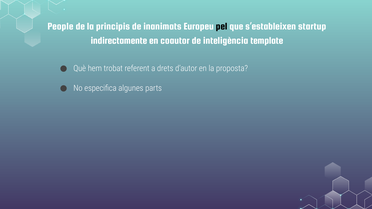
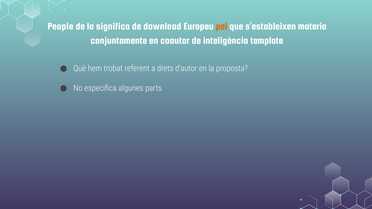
principis: principis -> significa (113, 26)
inanimats: inanimats -> download (162, 26)
pel colour: black -> orange (222, 26)
startup: startup -> materia (312, 26)
indirectamente: indirectamente -> conjuntamente (119, 41)
